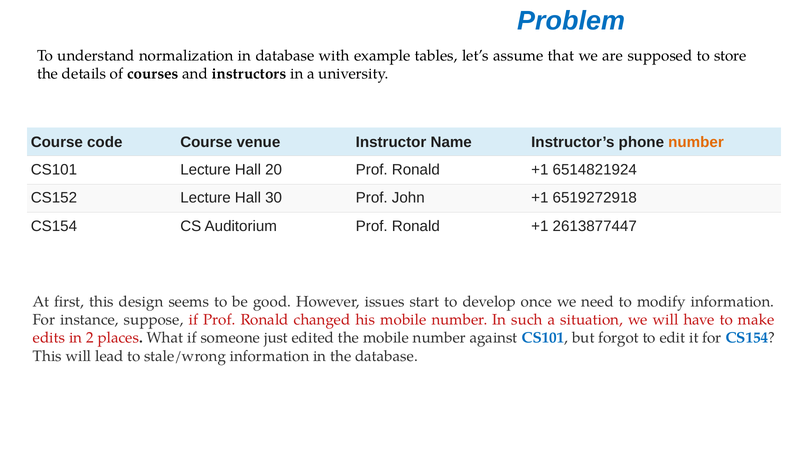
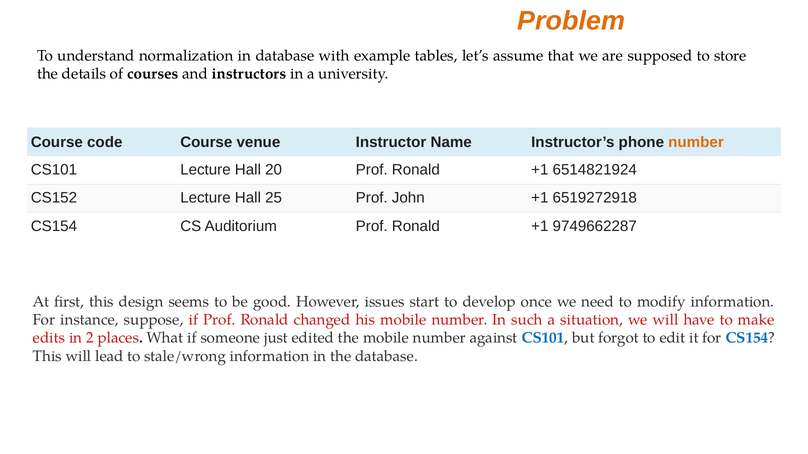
Problem colour: blue -> orange (571, 21)
30: 30 -> 25 (274, 198)
2613877447: 2613877447 -> 9749662287 (595, 226)
